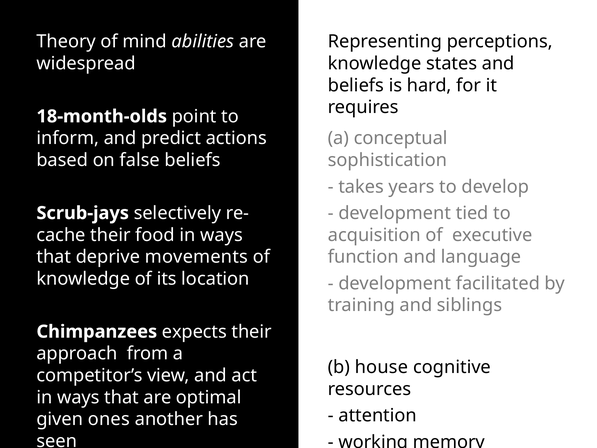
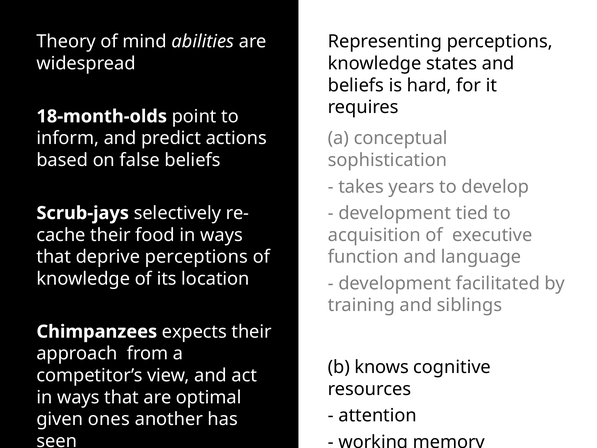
deprive movements: movements -> perceptions (196, 257)
house: house -> knows (382, 367)
